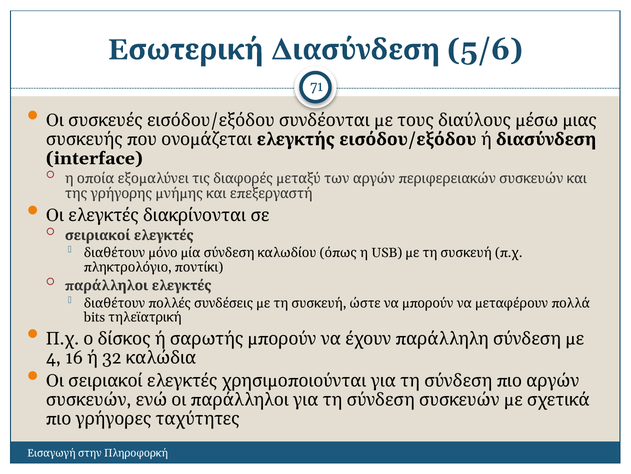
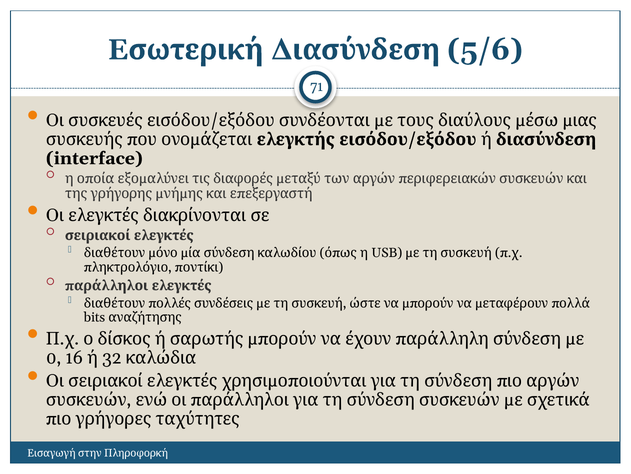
τηλεϊατρική: τηλεϊατρική -> αναζήτησης (145, 317)
4: 4 -> 0 (54, 357)
